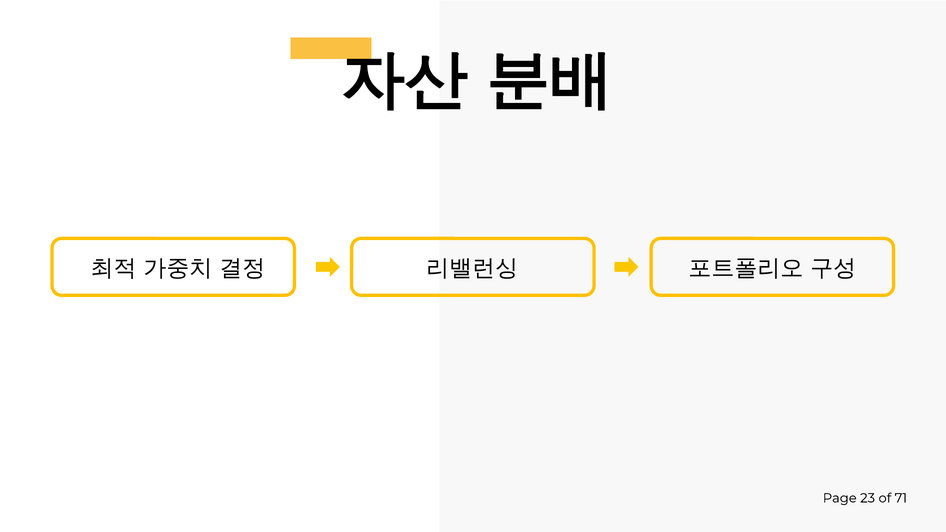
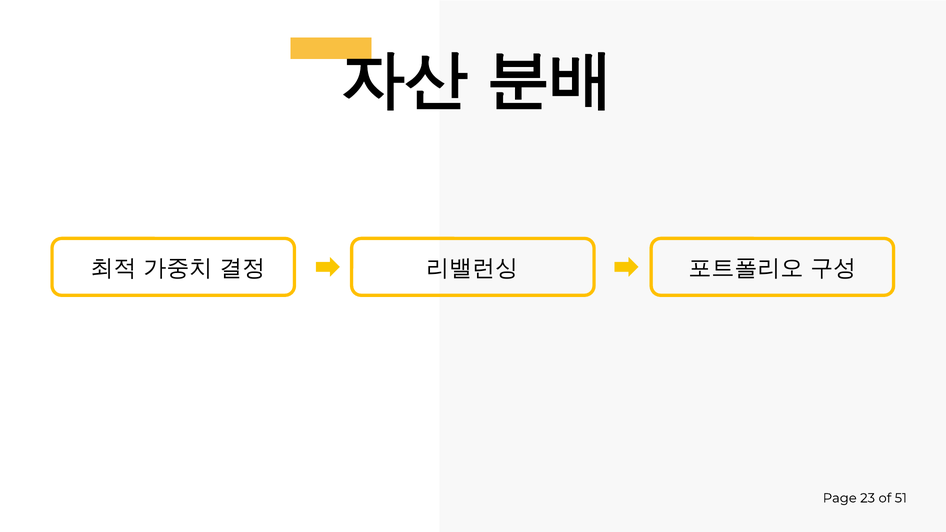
71: 71 -> 51 (901, 498)
